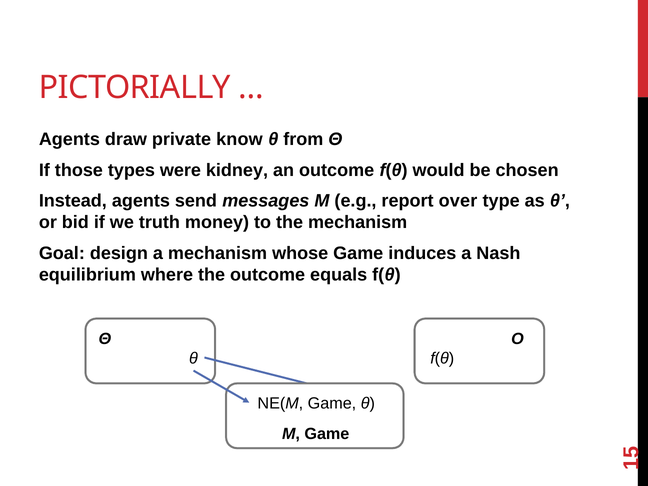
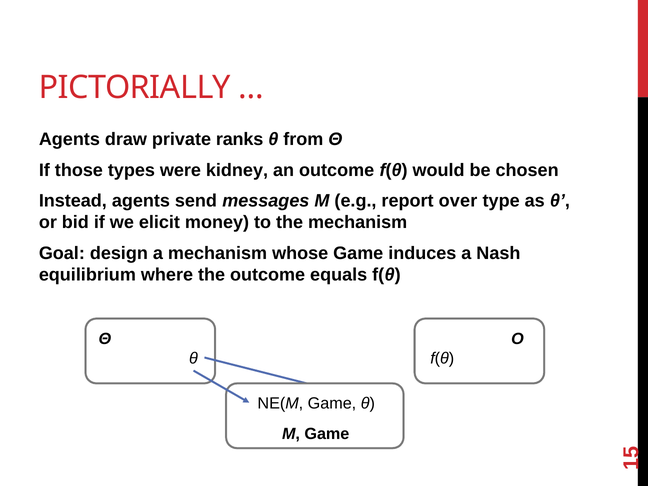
know: know -> ranks (240, 140)
truth: truth -> elicit (159, 222)
